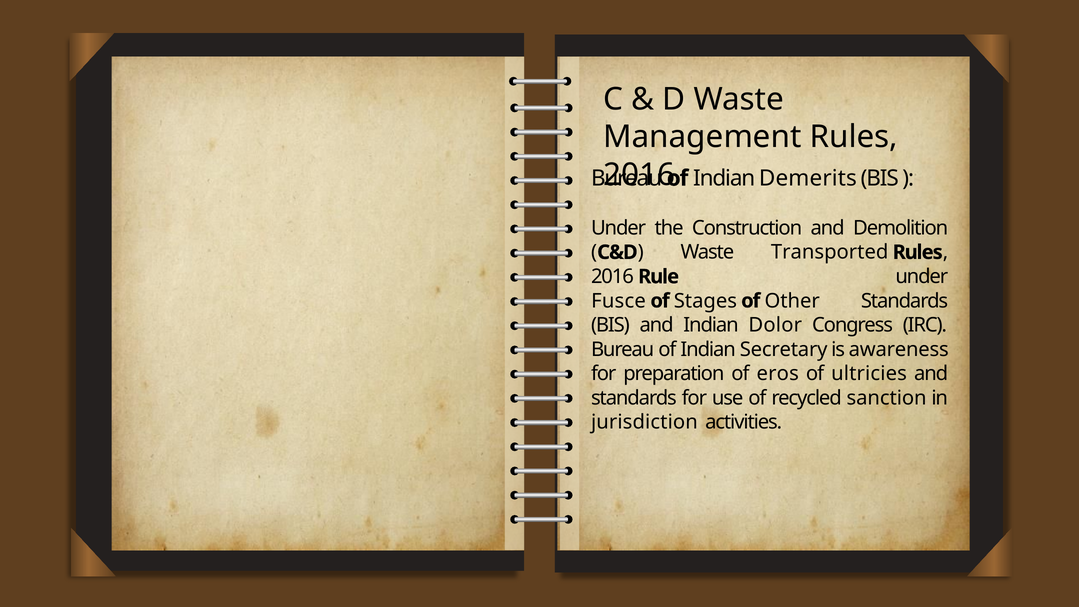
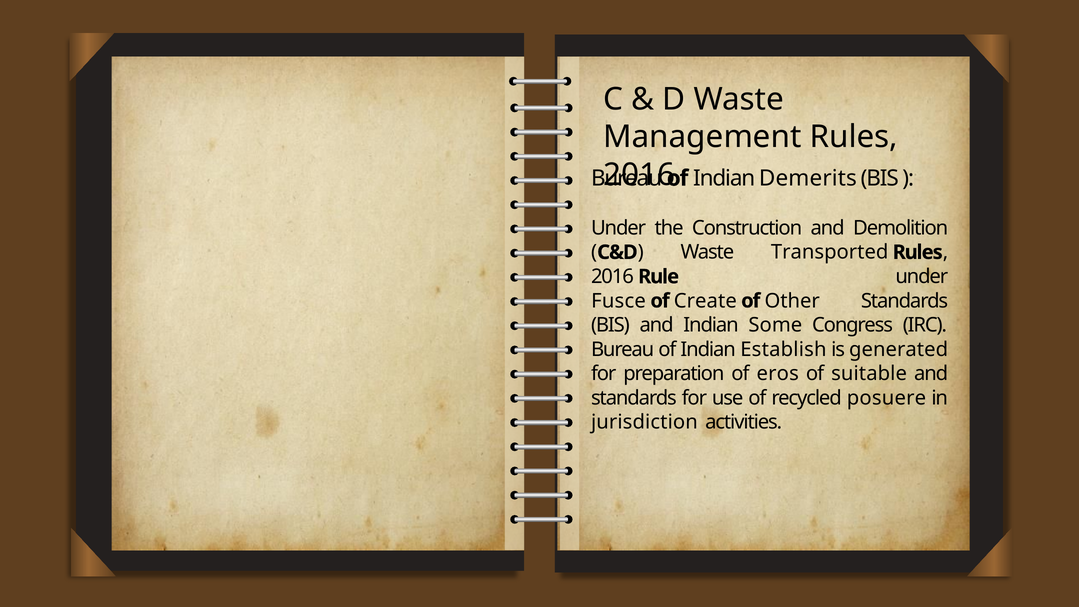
Stages: Stages -> Create (705, 301)
Dolor: Dolor -> Some (775, 325)
Secretary: Secretary -> Establish (783, 349)
awareness: awareness -> generated (899, 349)
ultricies: ultricies -> suitable (869, 374)
sanction: sanction -> posuere (886, 398)
